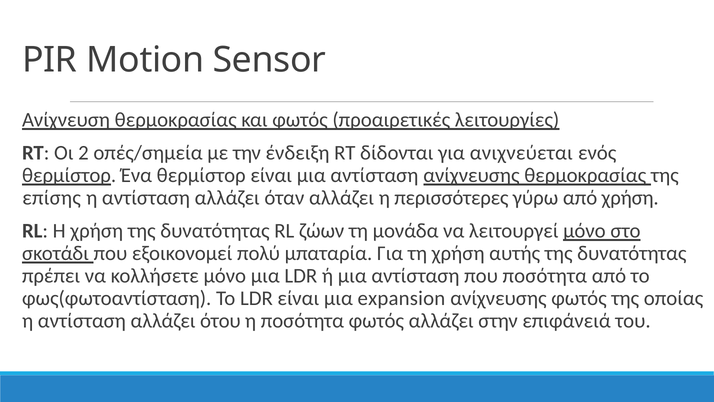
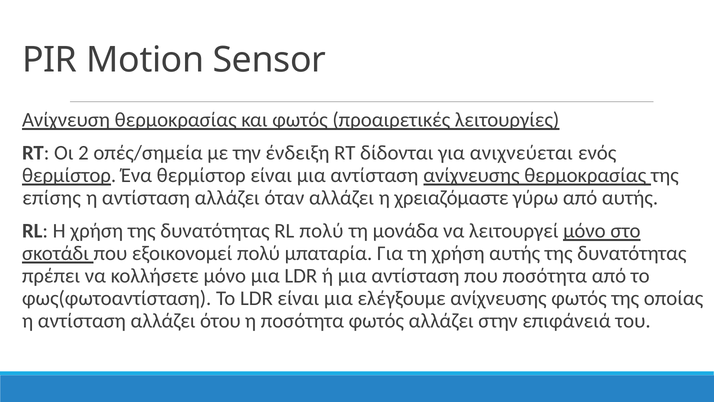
περισσότερες: περισσότερες -> χρειαζόμαστε (451, 198)
από χρήση: χρήση -> αυτής (630, 198)
RL ζώων: ζώων -> πολύ (321, 231)
expansion: expansion -> ελέγξουμε (402, 298)
